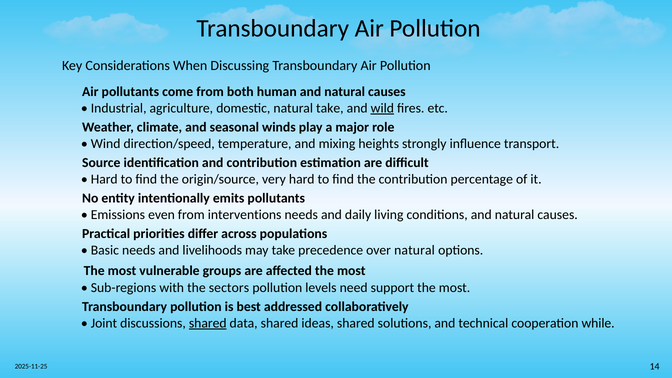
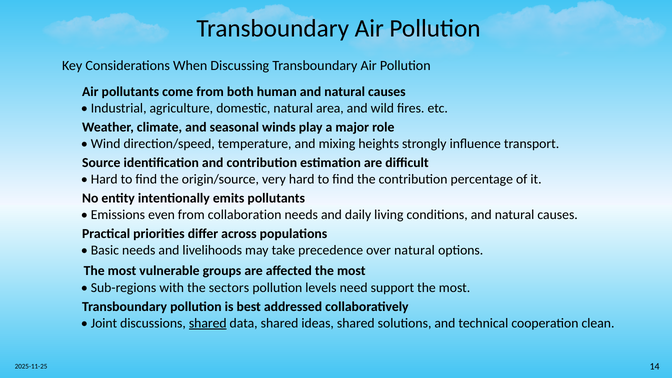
natural take: take -> area (330, 108)
wild underline: present -> none (382, 108)
interventions: interventions -> collaboration (245, 215)
while: while -> clean (598, 323)
